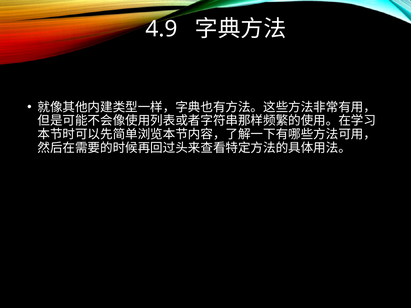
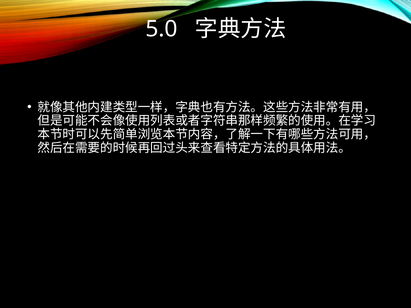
4.9: 4.9 -> 5.0 (161, 29)
